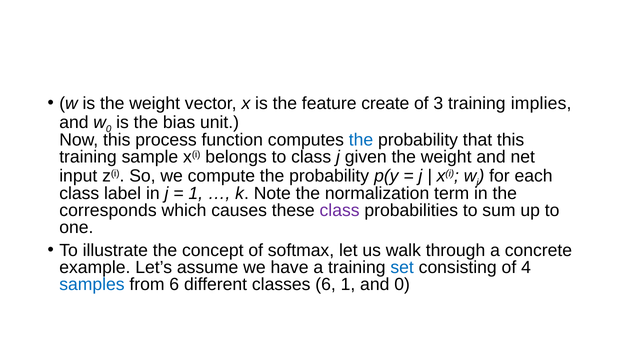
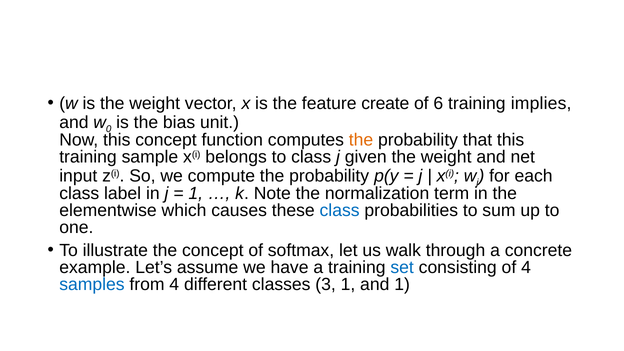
3: 3 -> 6 (438, 104)
this process: process -> concept (166, 140)
the colour: blue -> orange (361, 140)
corresponds: corresponds -> elementwise (108, 210)
class colour: purple -> blue (340, 210)
from 6: 6 -> 4 (174, 285)
classes 6: 6 -> 3 (326, 285)
and 0: 0 -> 1 (402, 285)
